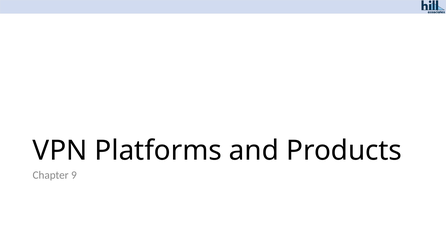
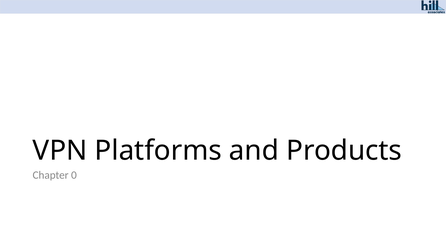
9: 9 -> 0 (74, 175)
